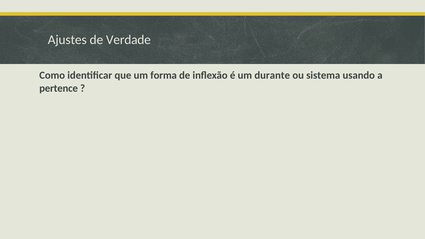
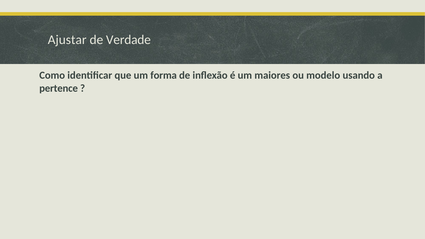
Ajustes: Ajustes -> Ajustar (67, 40)
durante: durante -> maiores (272, 75)
sistema: sistema -> modelo (323, 75)
